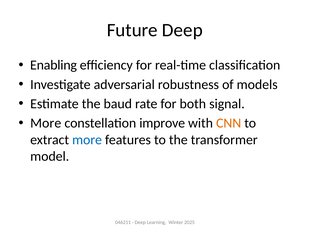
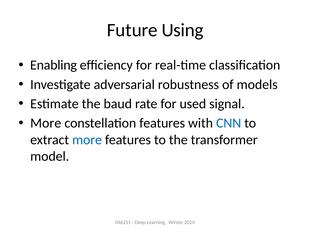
Future Deep: Deep -> Using (182, 30)
both: both -> used (193, 104)
constellation improve: improve -> features (162, 123)
CNN colour: orange -> blue (229, 123)
